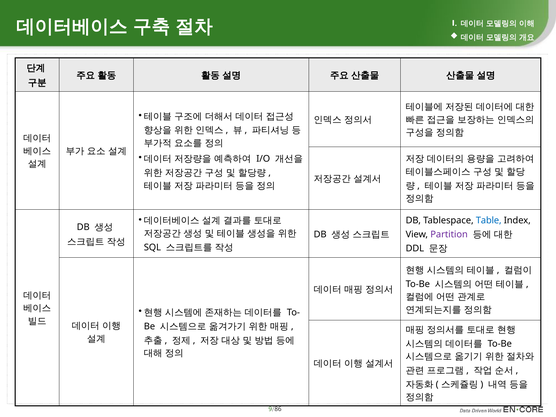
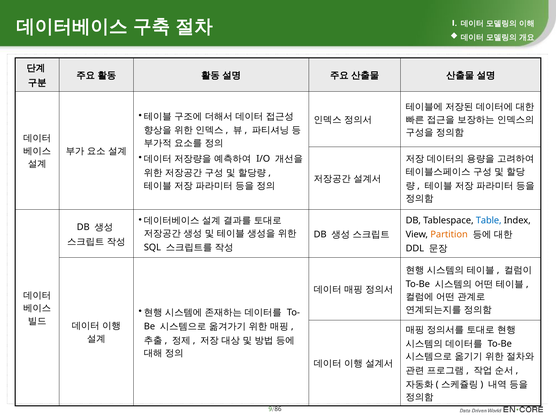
Partition colour: purple -> orange (449, 234)
